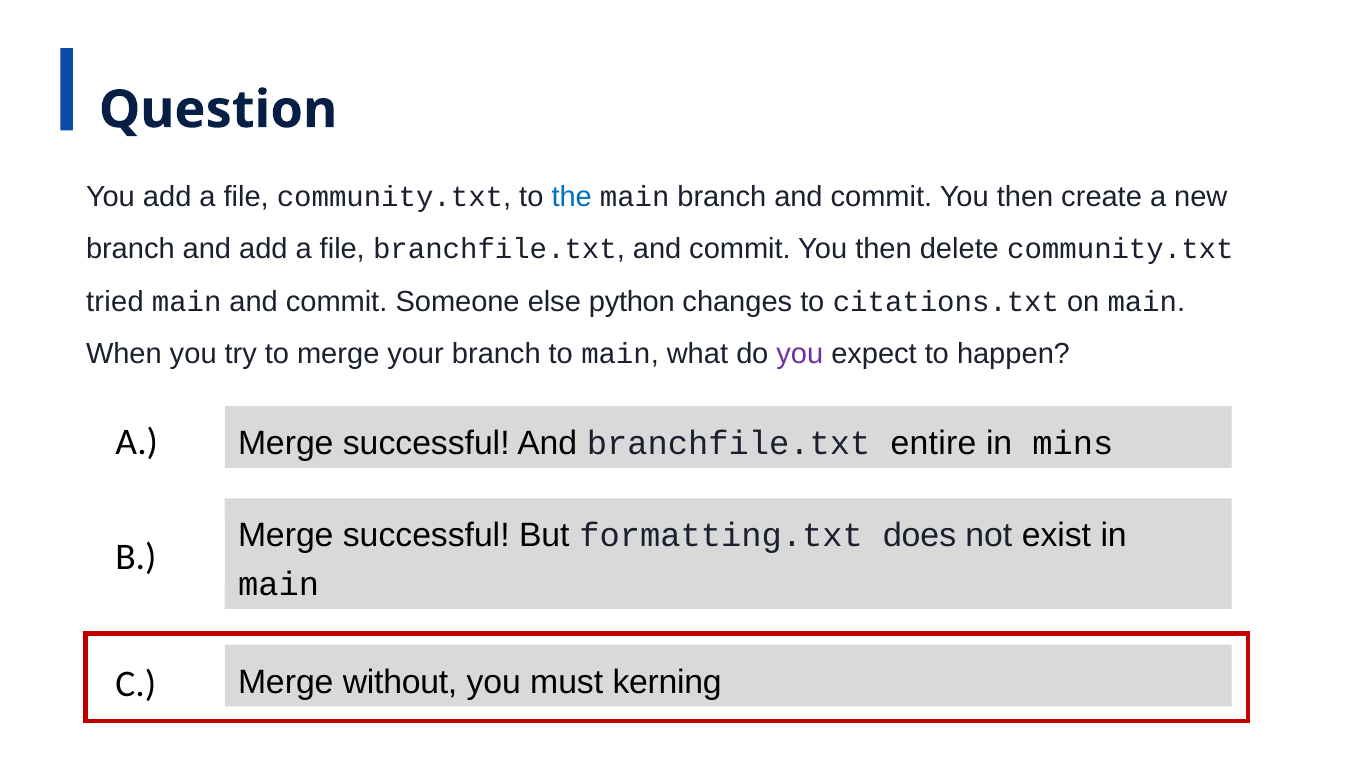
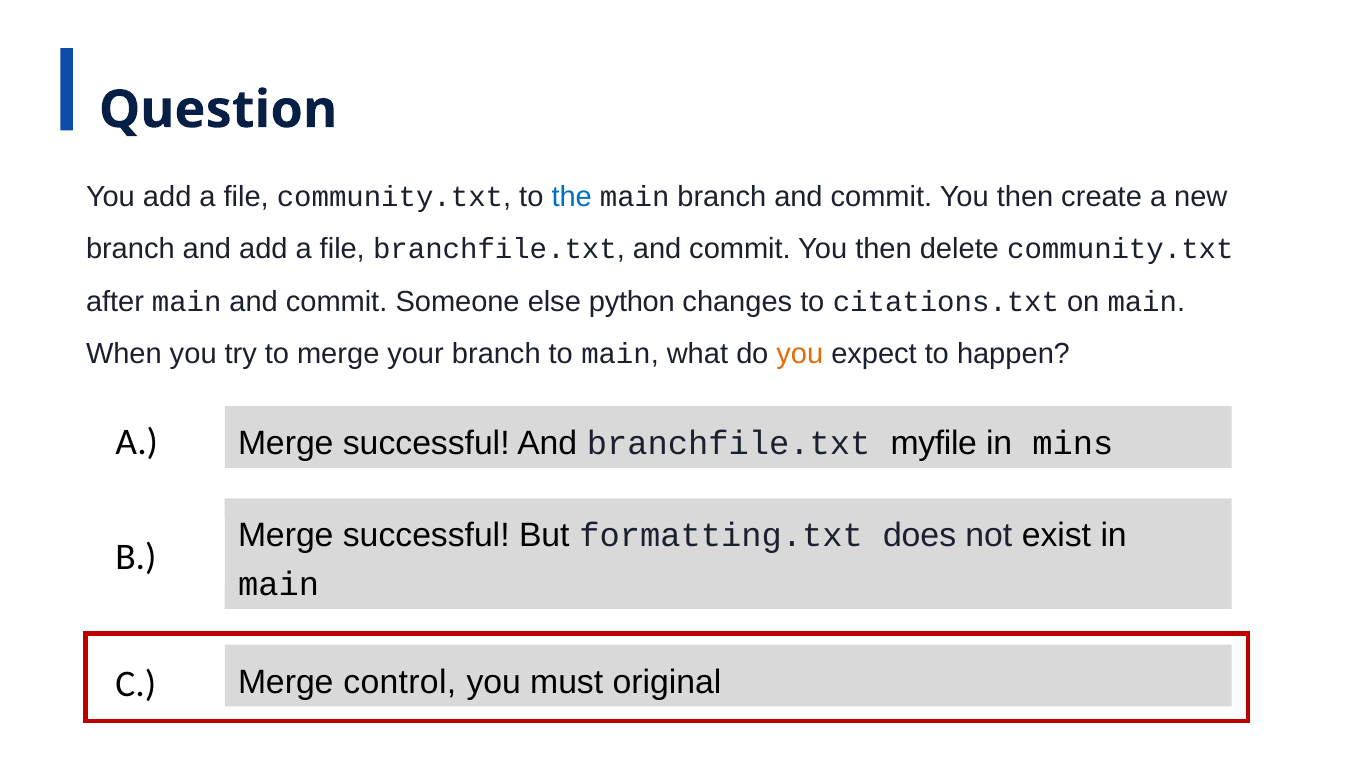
tried: tried -> after (115, 302)
you colour: purple -> orange (800, 354)
entire: entire -> myfile (934, 444)
without: without -> control (400, 682)
kerning: kerning -> original (667, 682)
